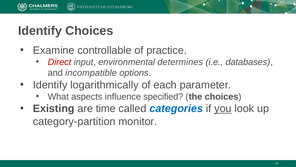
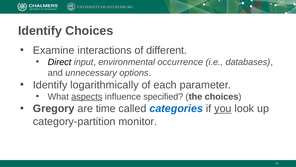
controllable: controllable -> interactions (105, 50)
practice: practice -> different (167, 50)
Direct colour: red -> black (60, 62)
determines: determines -> occurrence (180, 62)
incompatible: incompatible -> unnecessary (91, 73)
aspects underline: none -> present (87, 96)
Existing: Existing -> Gregory (54, 108)
